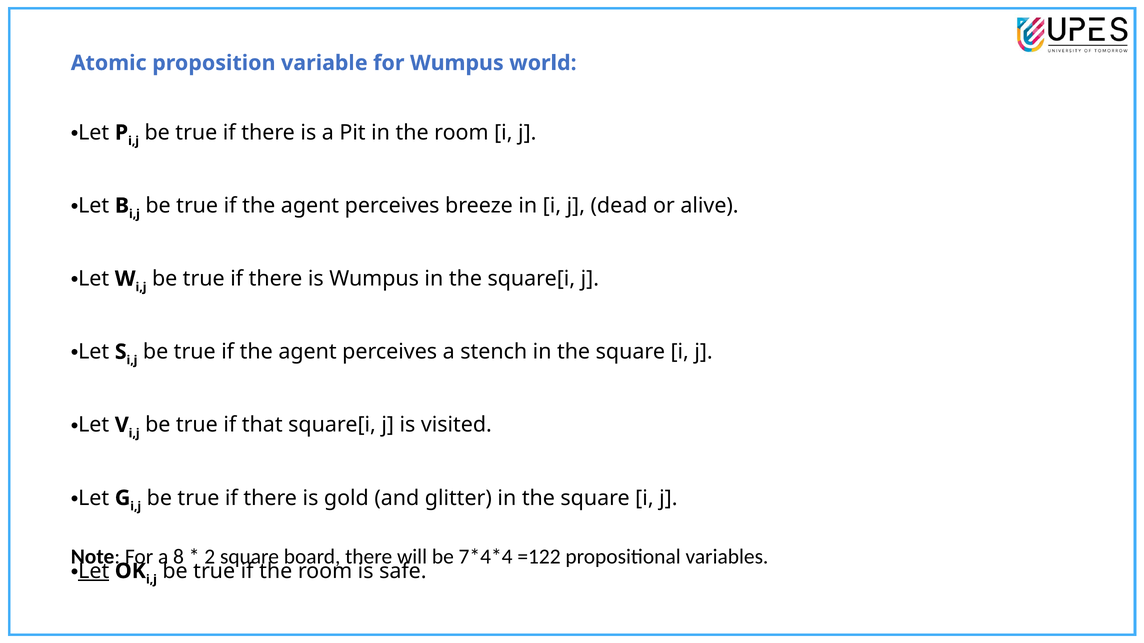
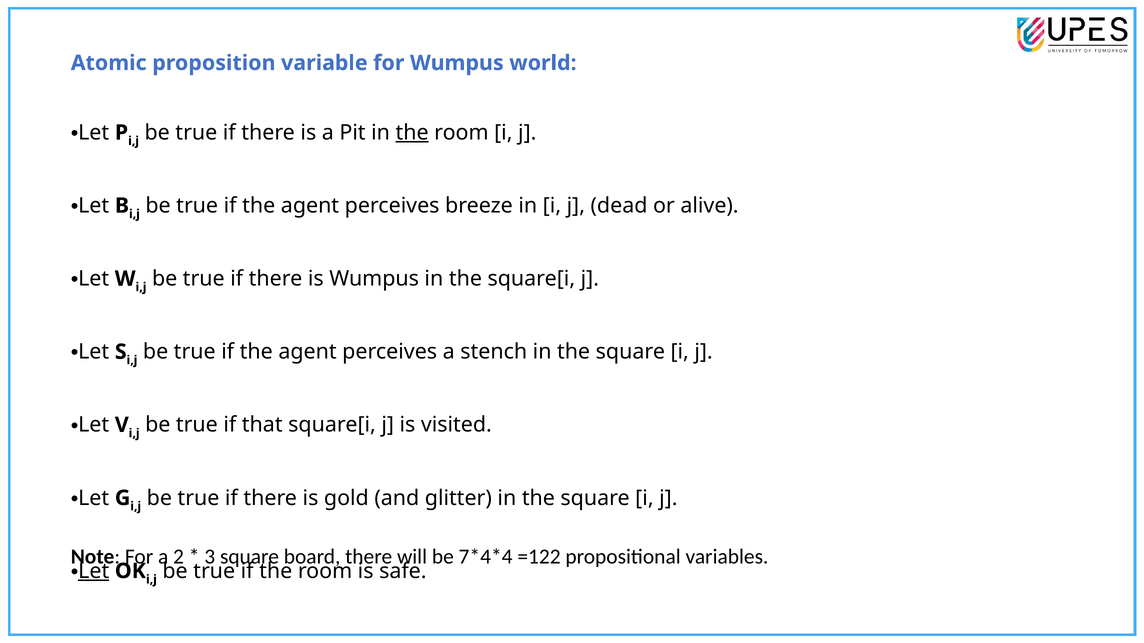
the underline: none -> present (412, 133)
8: 8 -> 2 (179, 557)
2: 2 -> 3 (210, 557)
